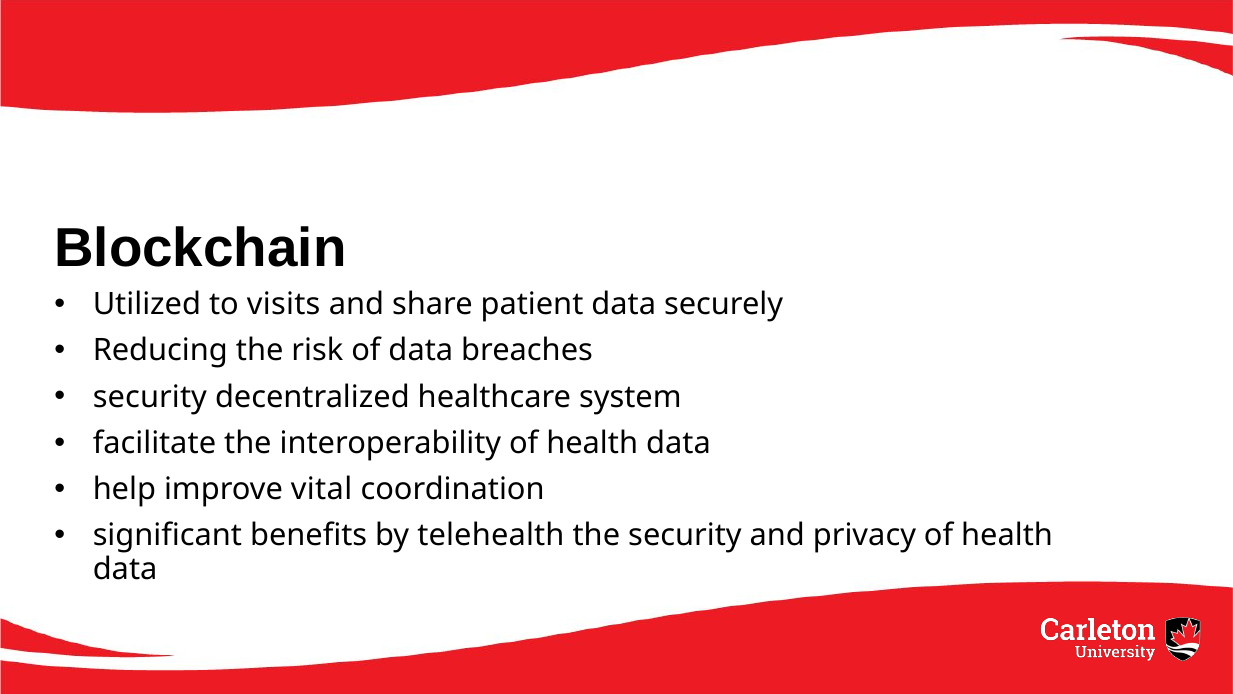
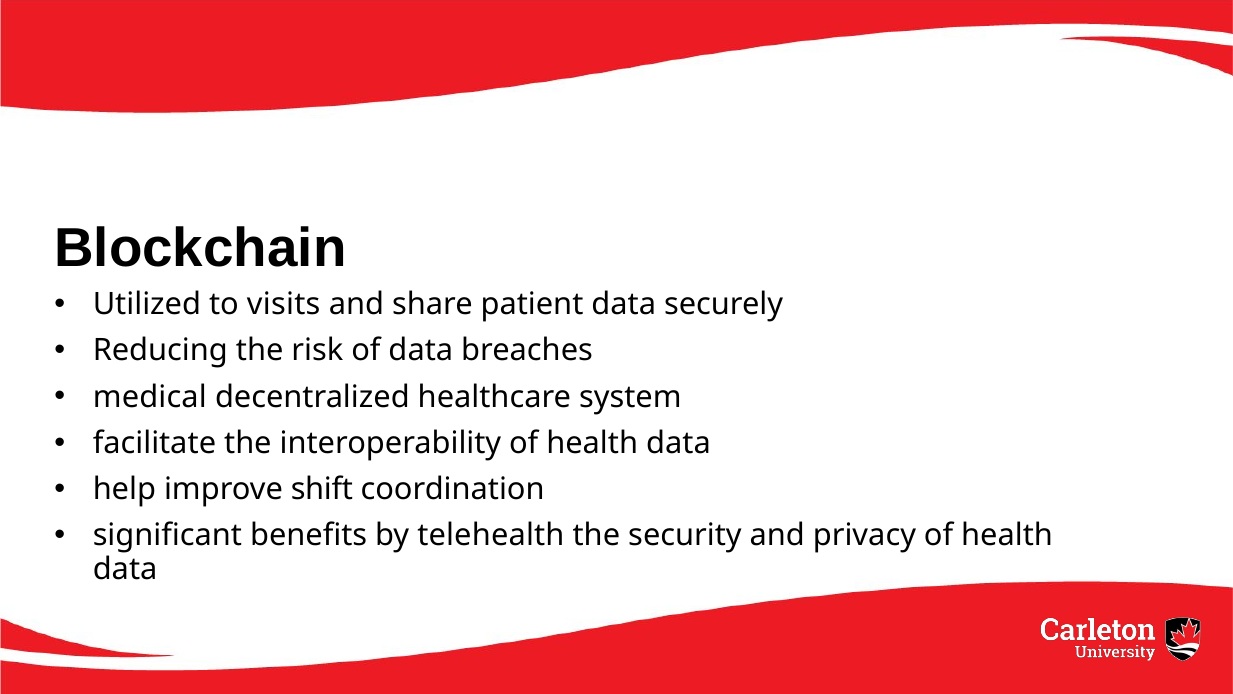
security: security -> medical (150, 397)
vital: vital -> shift (322, 489)
